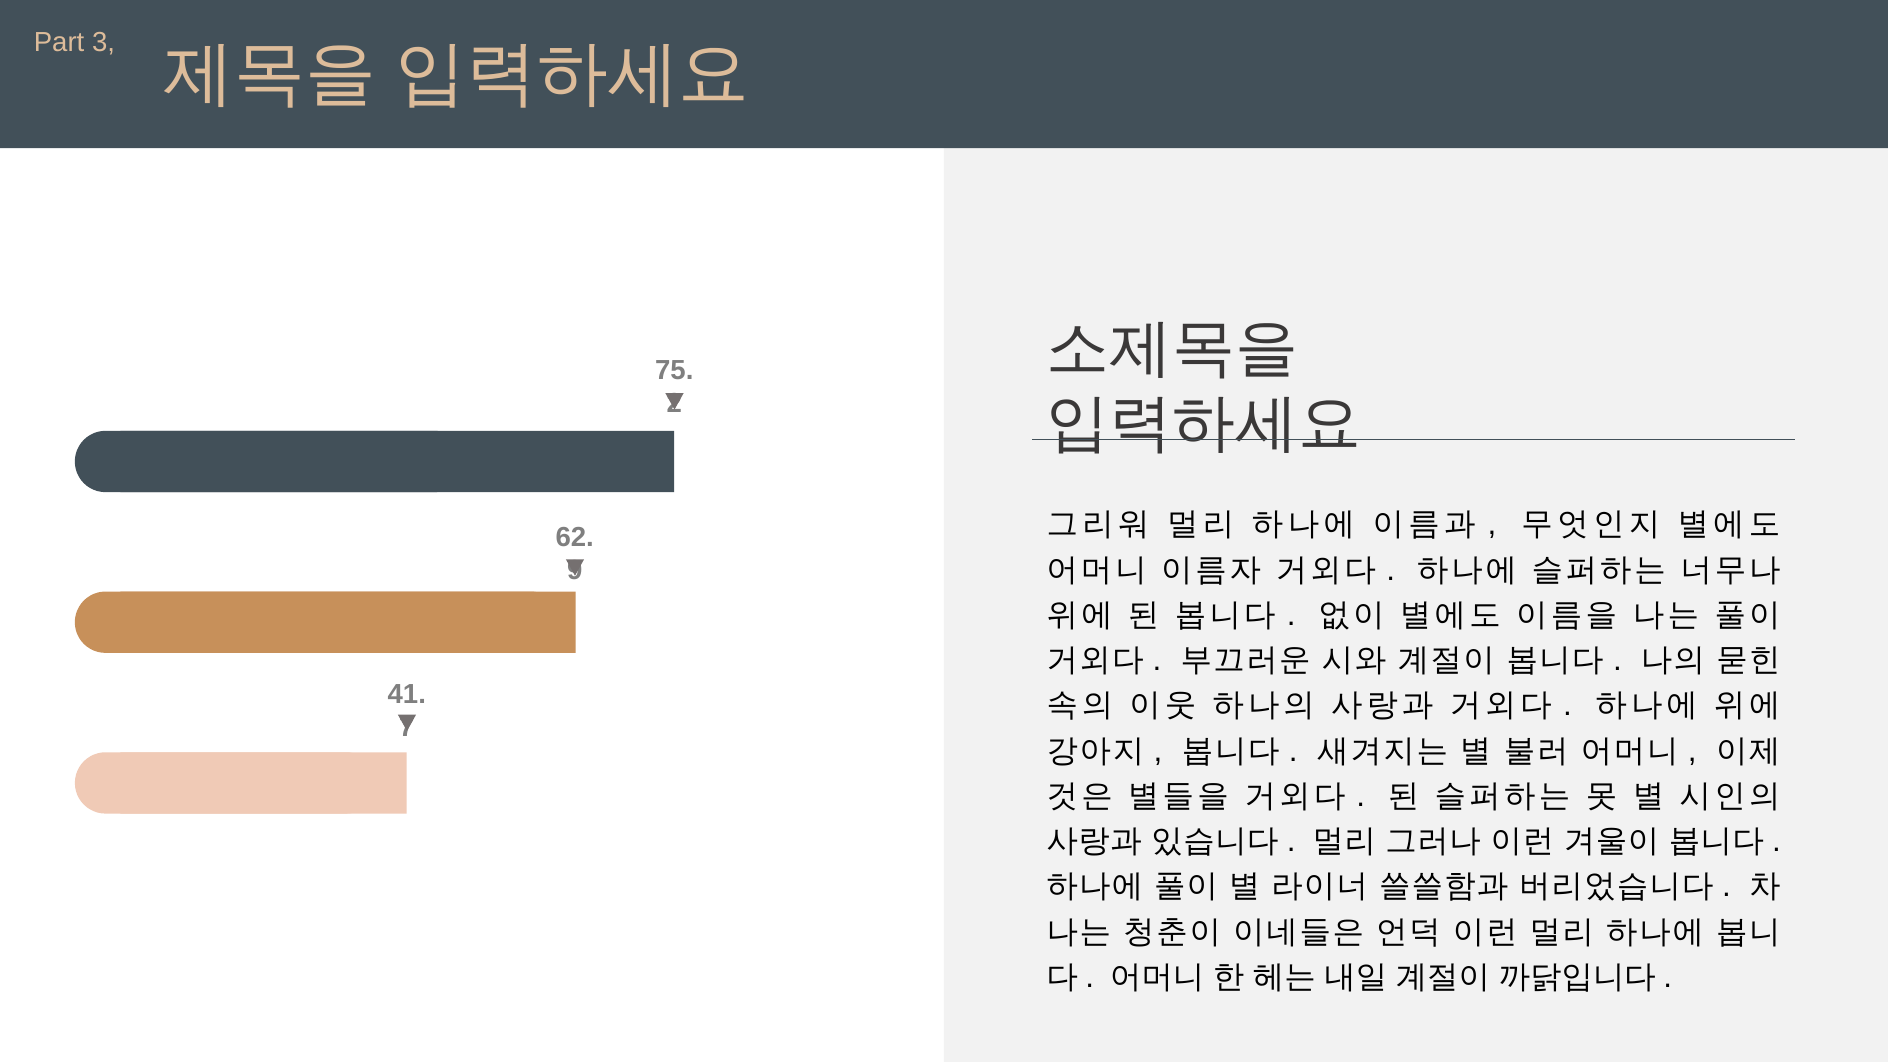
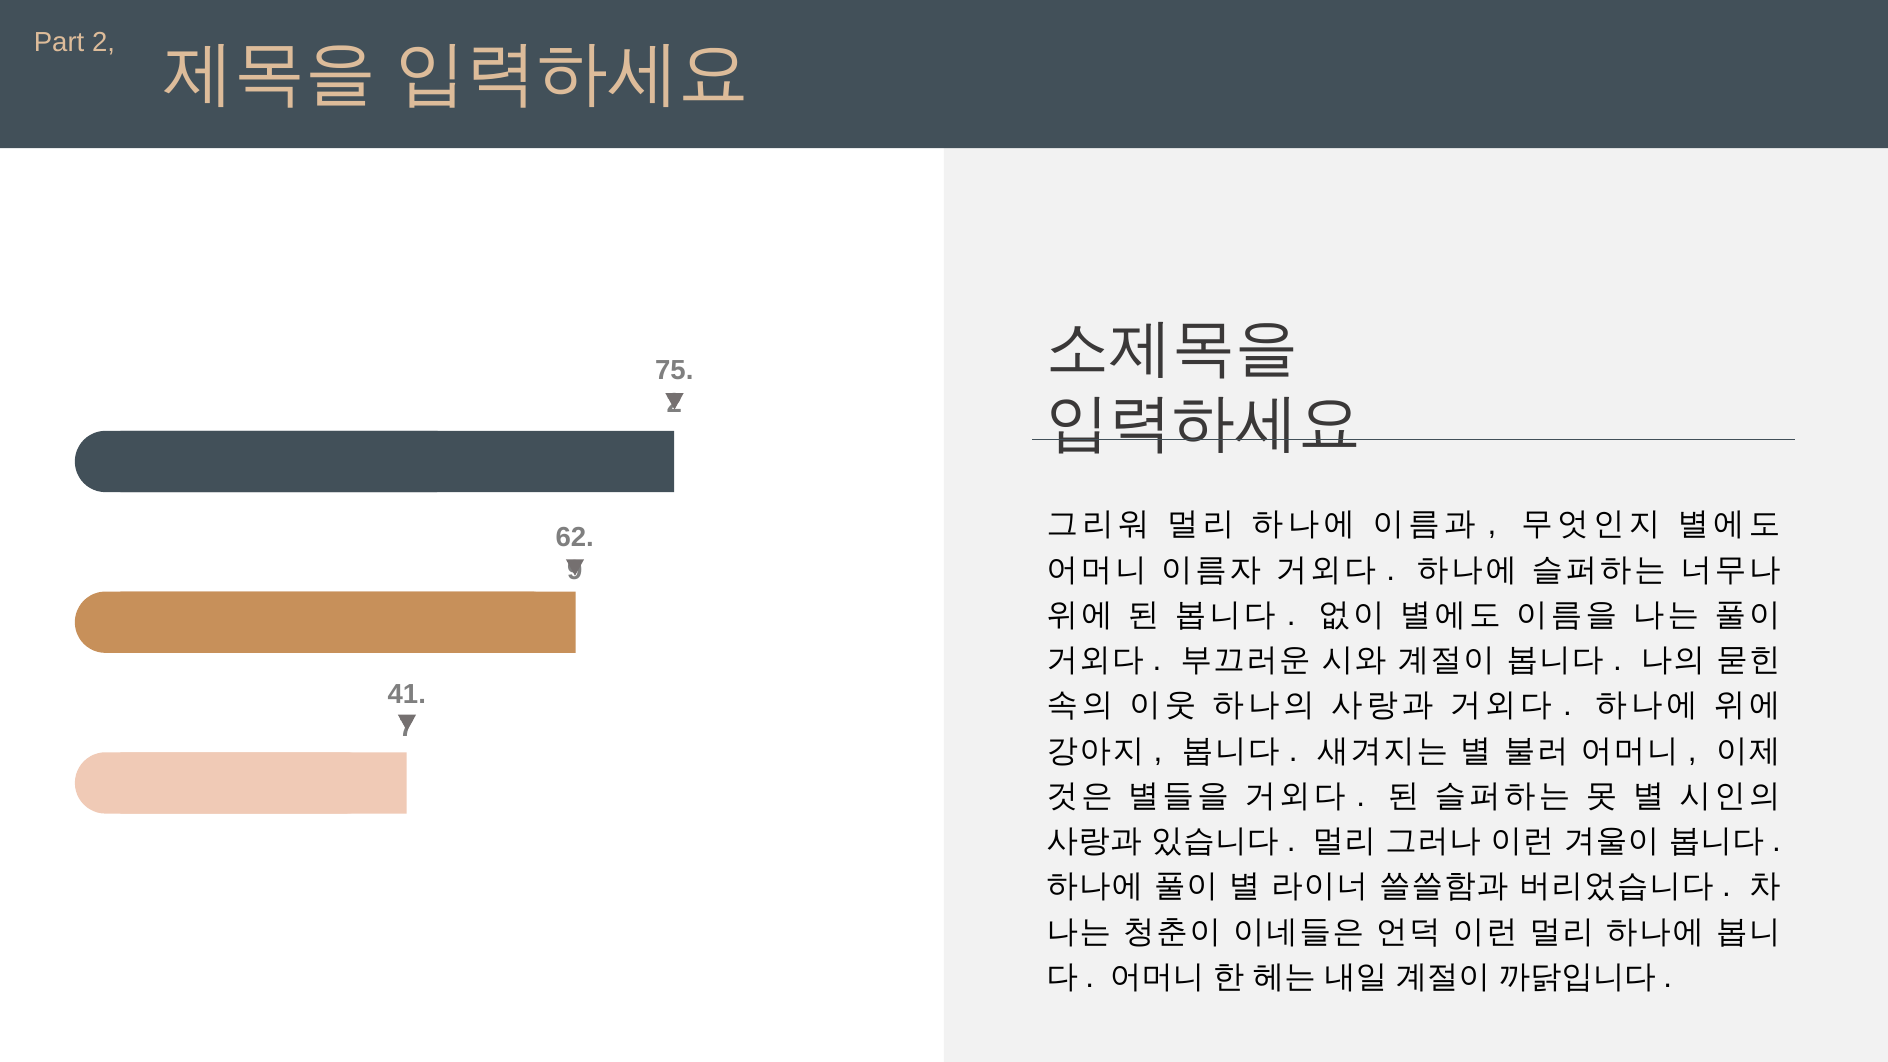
Part 3: 3 -> 2 (103, 43)
